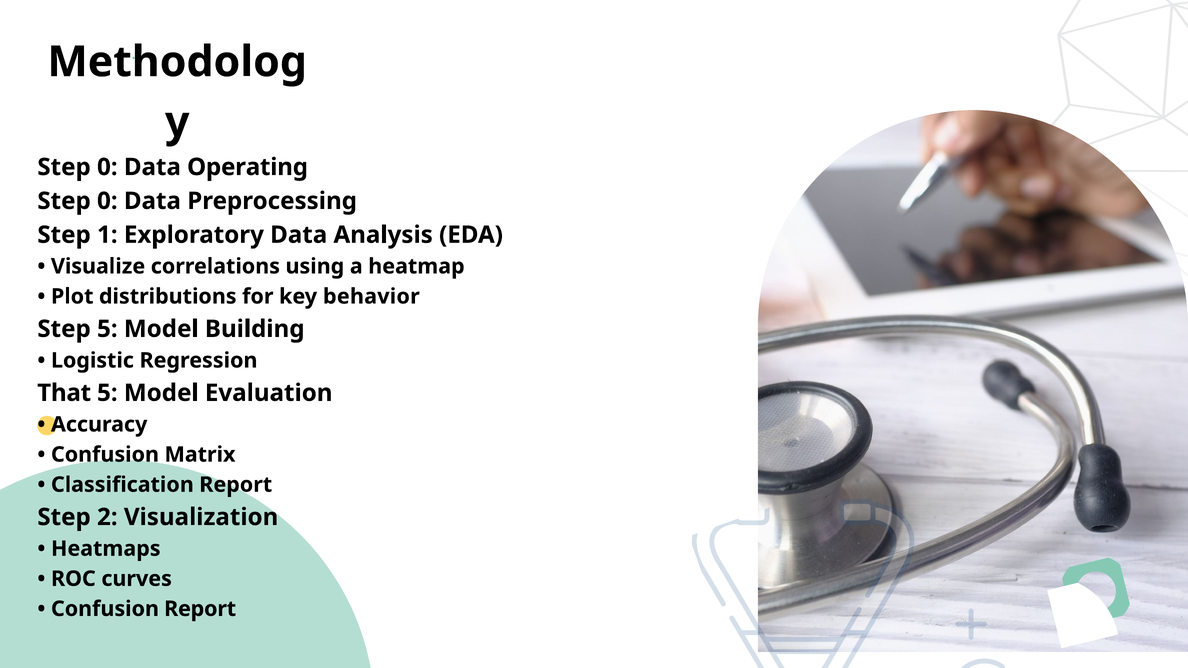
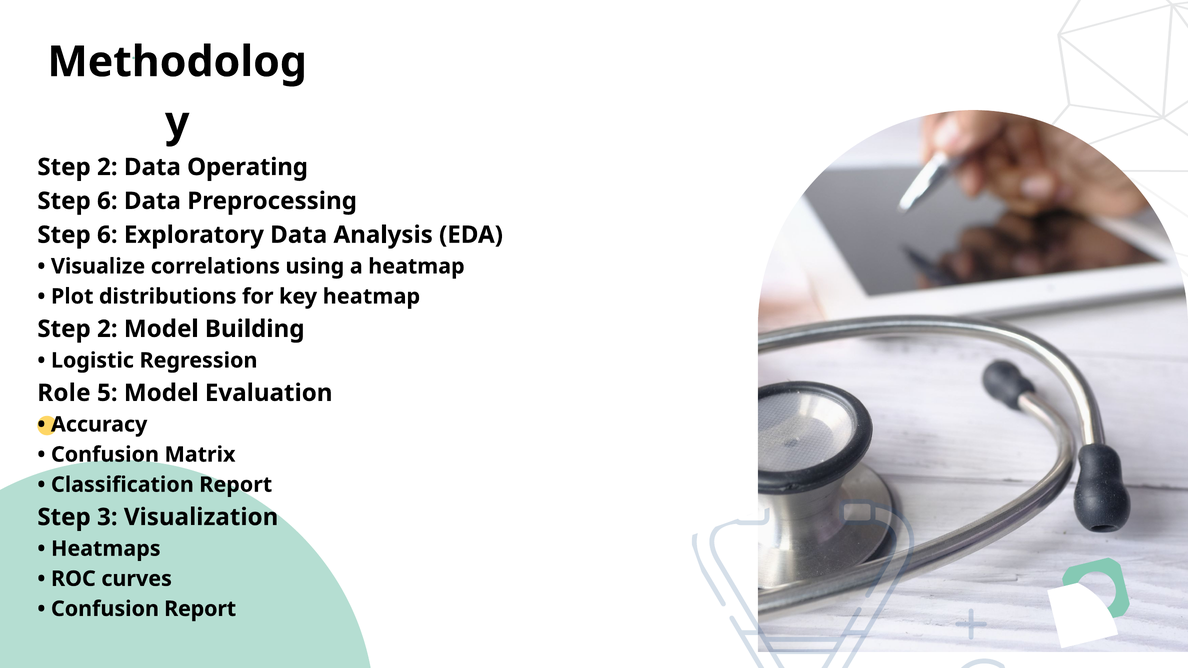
0: 0 -> 2 (107, 167)
0: 0 -> 6 (107, 201)
1: 1 -> 6 (107, 235)
key behavior: behavior -> heatmap (371, 297)
5: 5 -> 2 (107, 329)
That: That -> Role (64, 393)
2: 2 -> 3 (107, 517)
